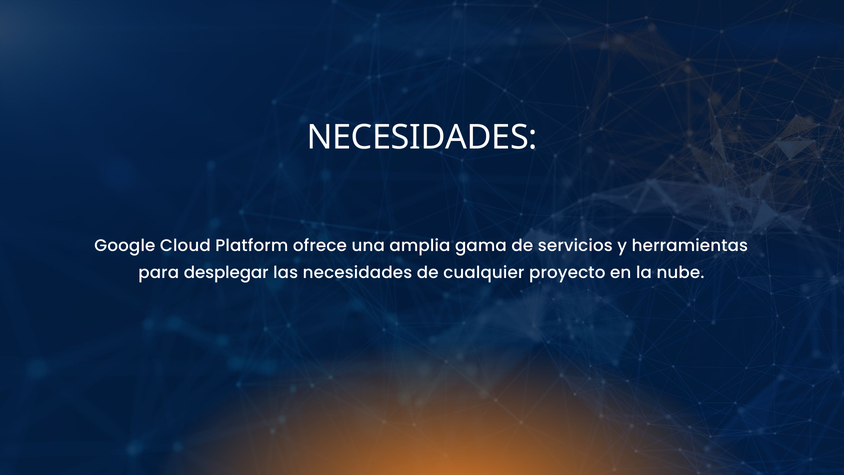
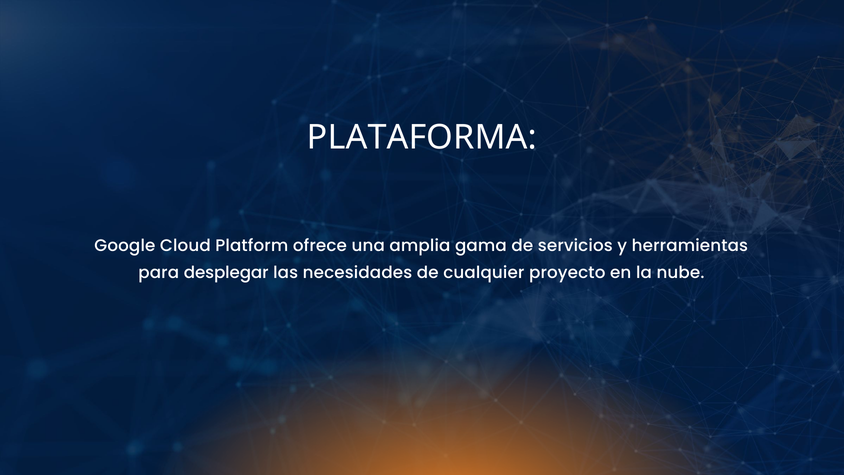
NECESIDADES: NECESIDADES -> PLATAFORMA (422, 137)
